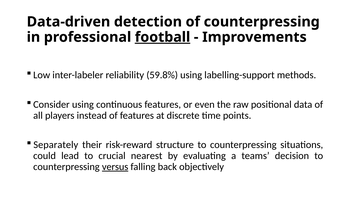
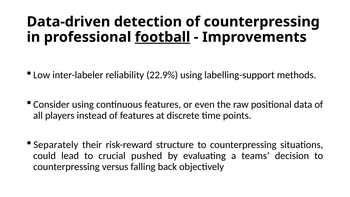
59.8%: 59.8% -> 22.9% (162, 75)
nearest: nearest -> pushed (147, 156)
versus underline: present -> none (115, 167)
